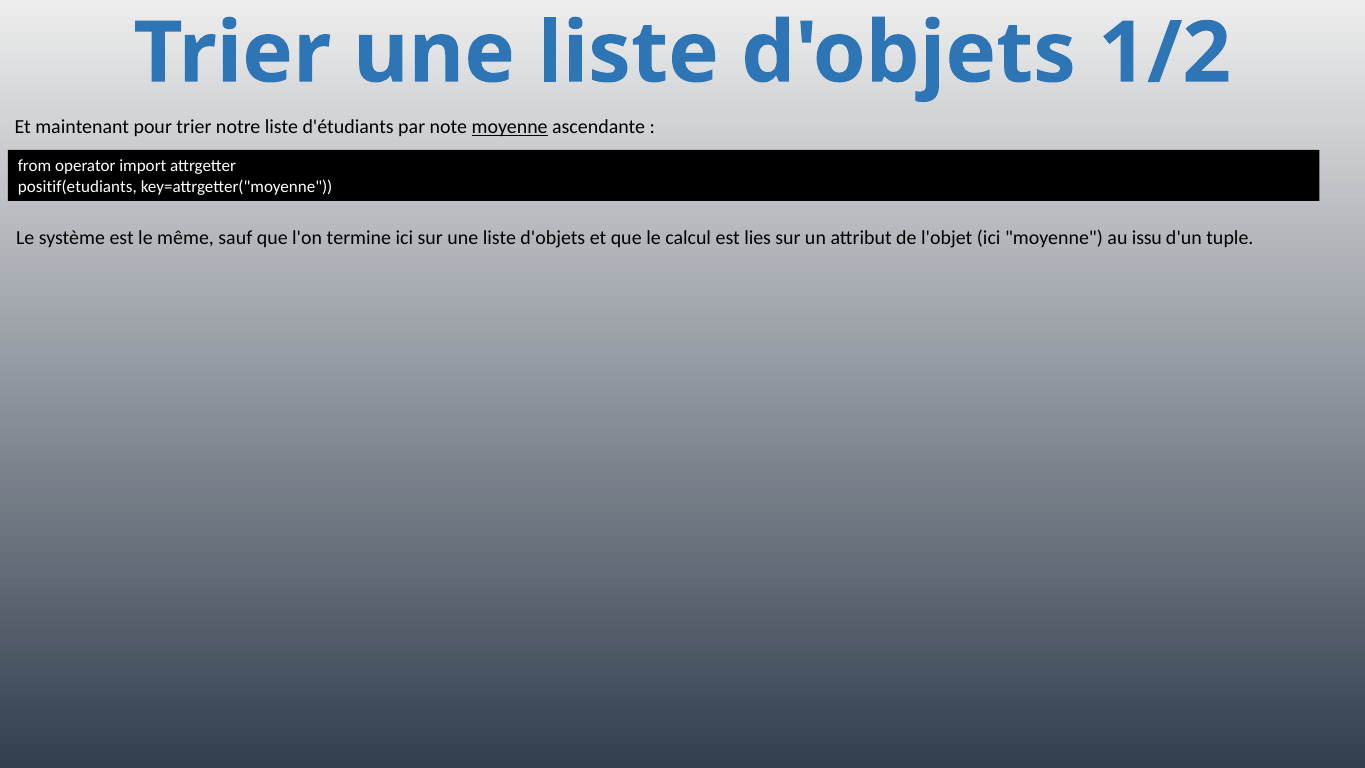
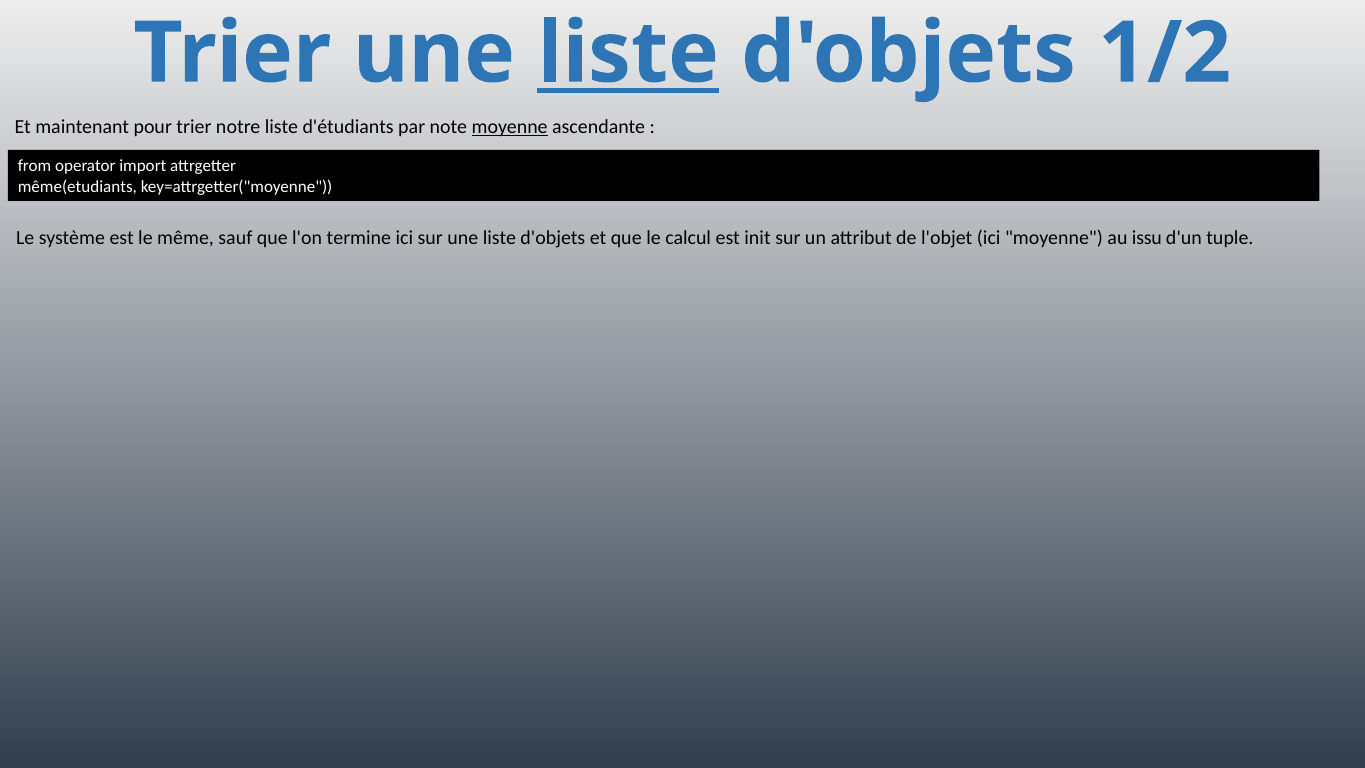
liste underline: none -> present (628, 53)
positif(etudiants: positif(etudiants -> même(etudiants (77, 187)
lies: lies -> init (758, 238)
